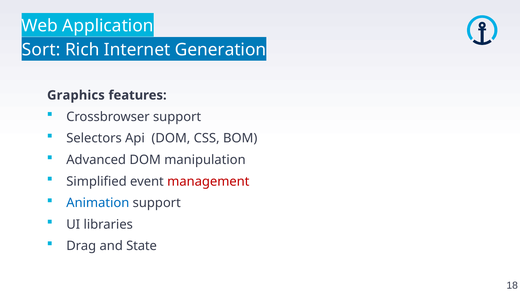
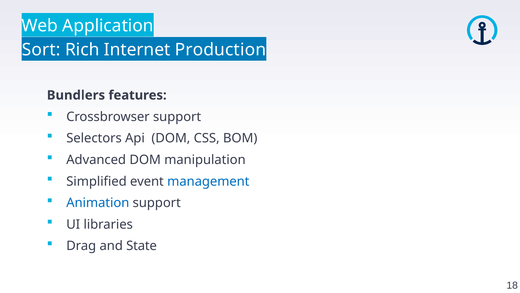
Generation: Generation -> Production (220, 50)
Graphics: Graphics -> Bundlers (76, 95)
management colour: red -> blue (208, 181)
